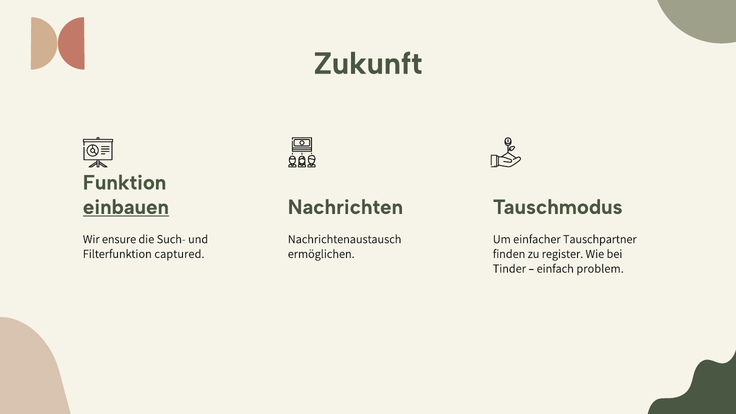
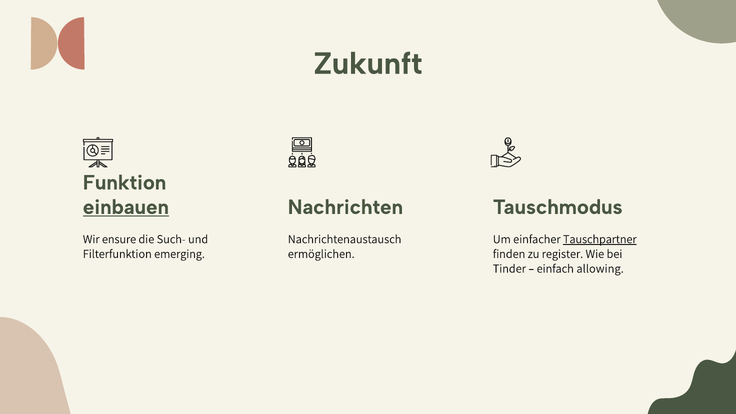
Tauschpartner underline: none -> present (600, 239)
captured: captured -> emerging (179, 254)
problem: problem -> allowing (600, 269)
